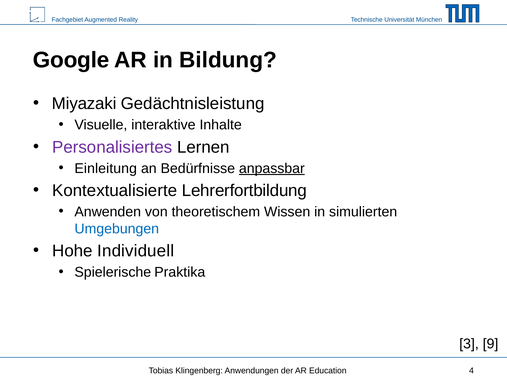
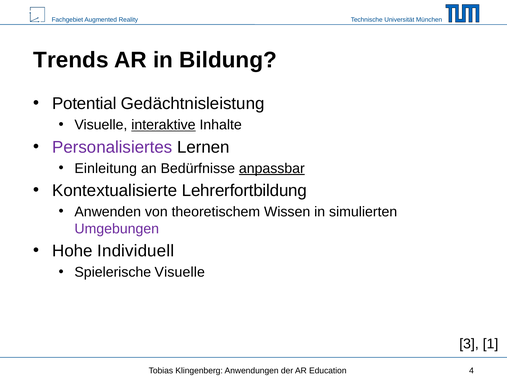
Google: Google -> Trends (71, 60)
Miyazaki: Miyazaki -> Potential (84, 103)
interaktive underline: none -> present (163, 125)
Umgebungen colour: blue -> purple (117, 228)
Spielerische Praktika: Praktika -> Visuelle (180, 272)
9: 9 -> 1 (491, 343)
